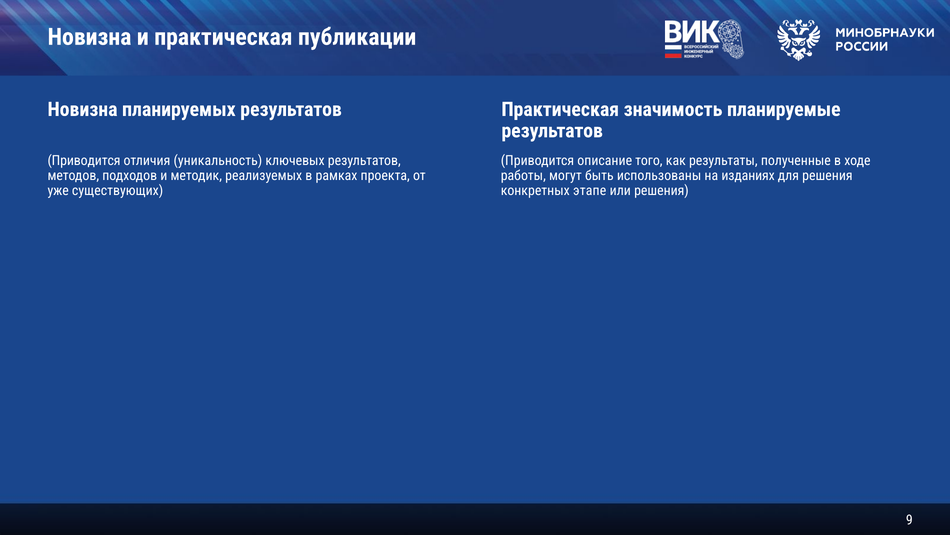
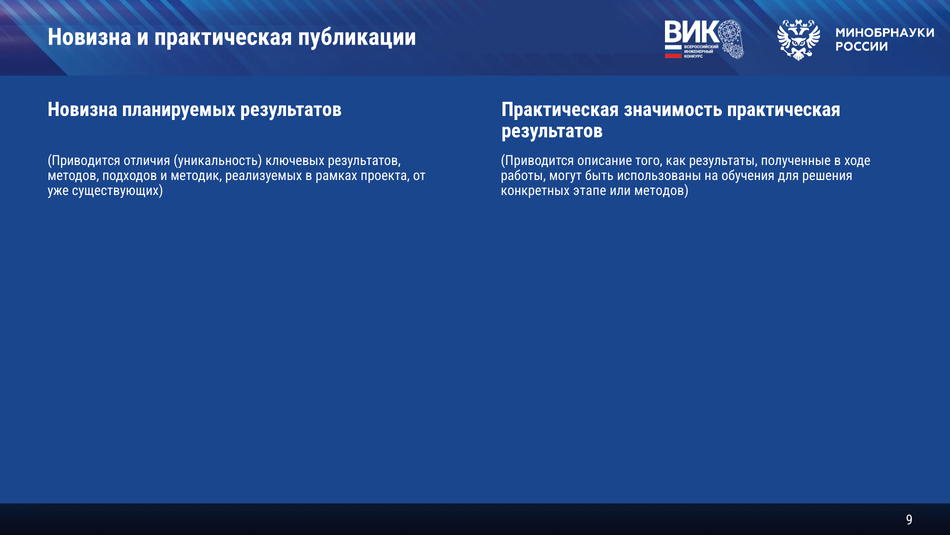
значимость планируемые: планируемые -> практическая (784, 109)
изданиях: изданиях -> обучения (748, 175)
или решения: решения -> методов (661, 190)
